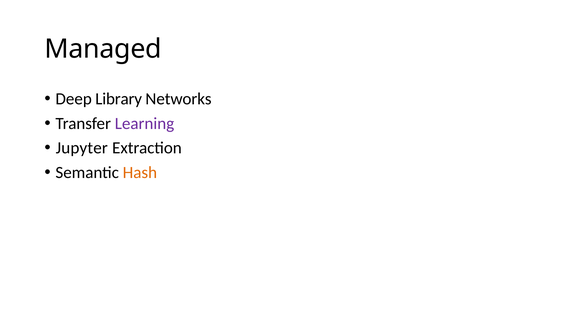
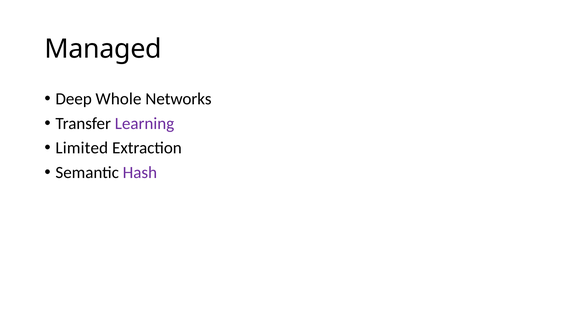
Library: Library -> Whole (119, 99)
Jupyter: Jupyter -> Limited (82, 148)
Hash colour: orange -> purple (140, 172)
